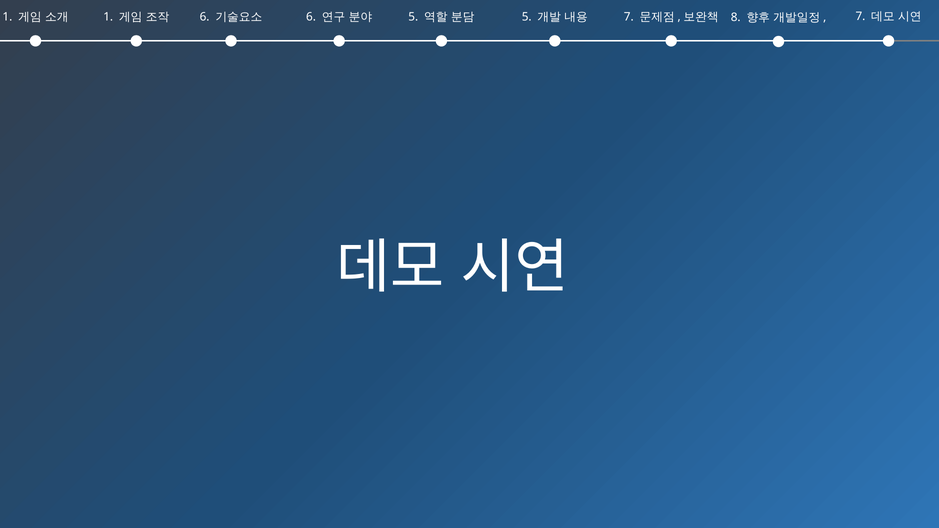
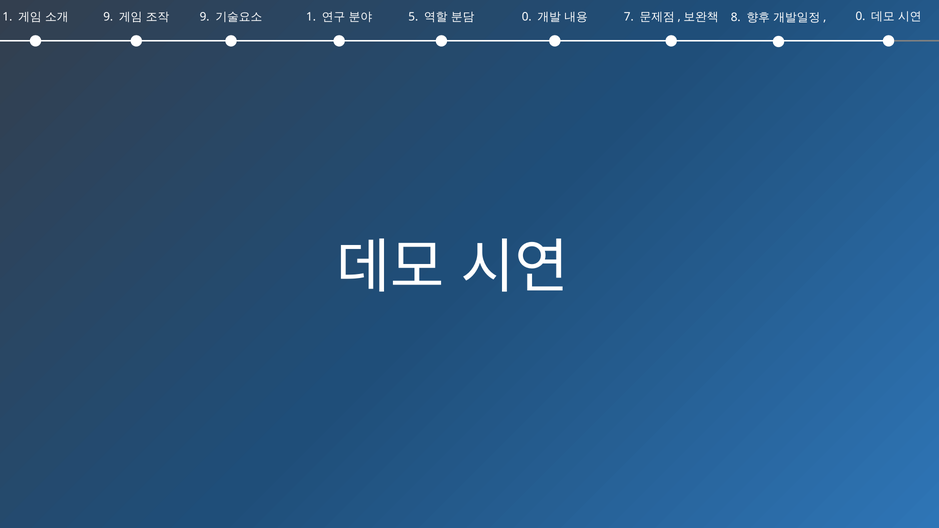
1: 1 -> 9 (108, 17)
6: 6 -> 9 (205, 17)
6: 6 -> 1 (311, 17)
5: 5 -> 0 (527, 17)
7: 7 -> 0 (860, 16)
